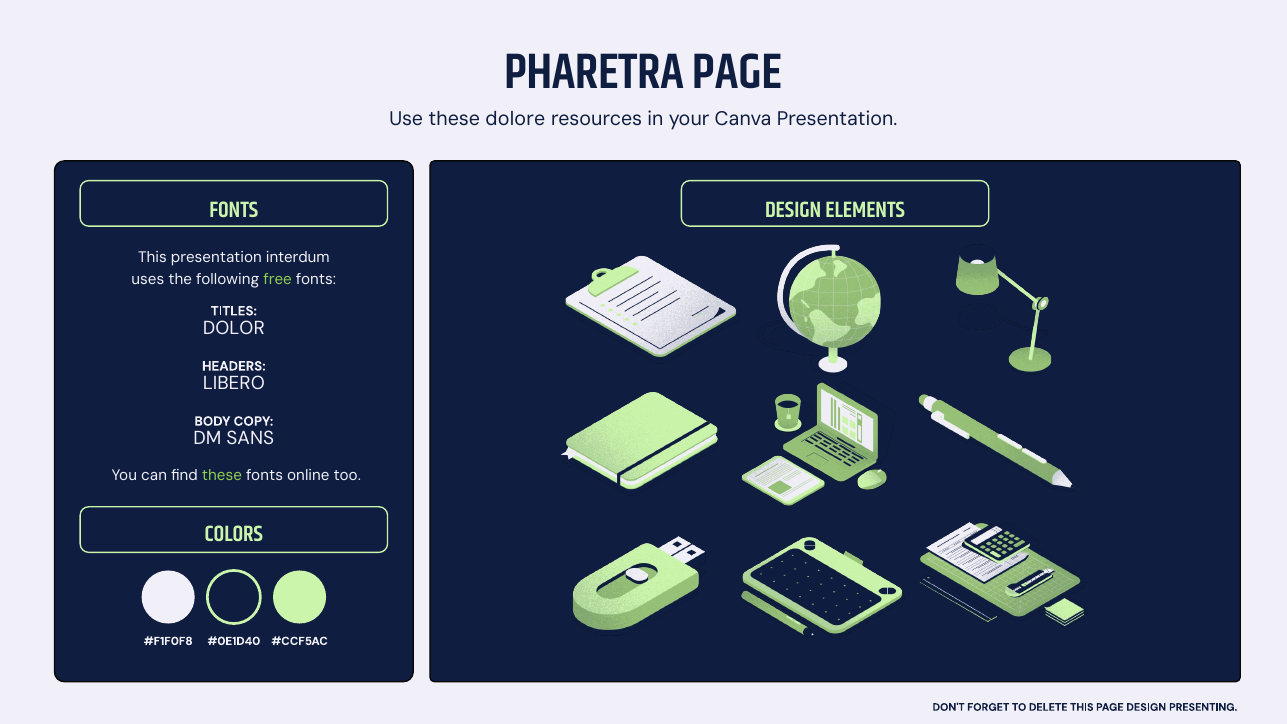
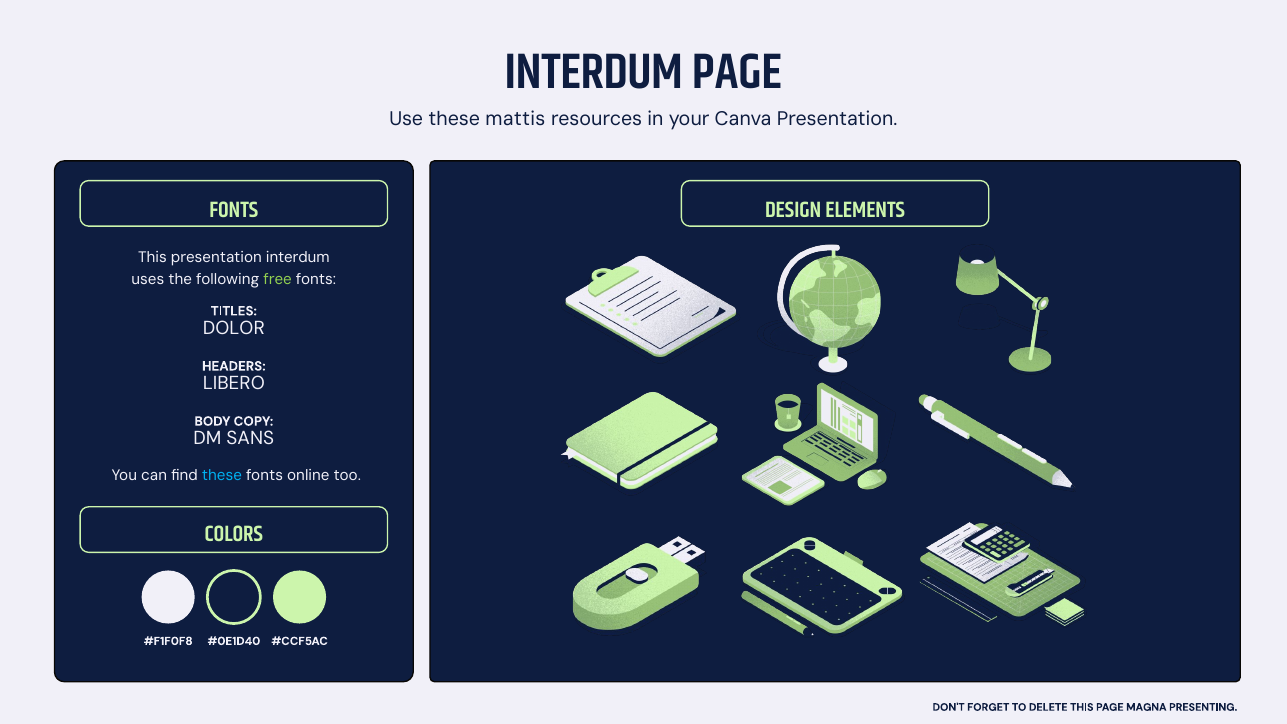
PHARETRA: PHARETRA -> INTERDUM (594, 72)
dolore: dolore -> mattis (515, 119)
these colour: light green -> light blue (222, 475)
PAGE DESIGN: DESIGN -> MAGNA (1146, 707)
